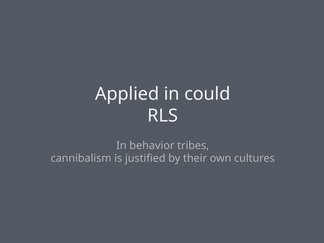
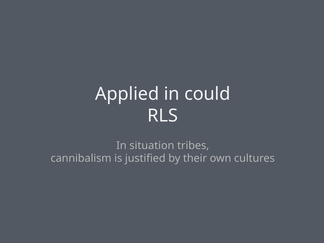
behavior: behavior -> situation (152, 145)
